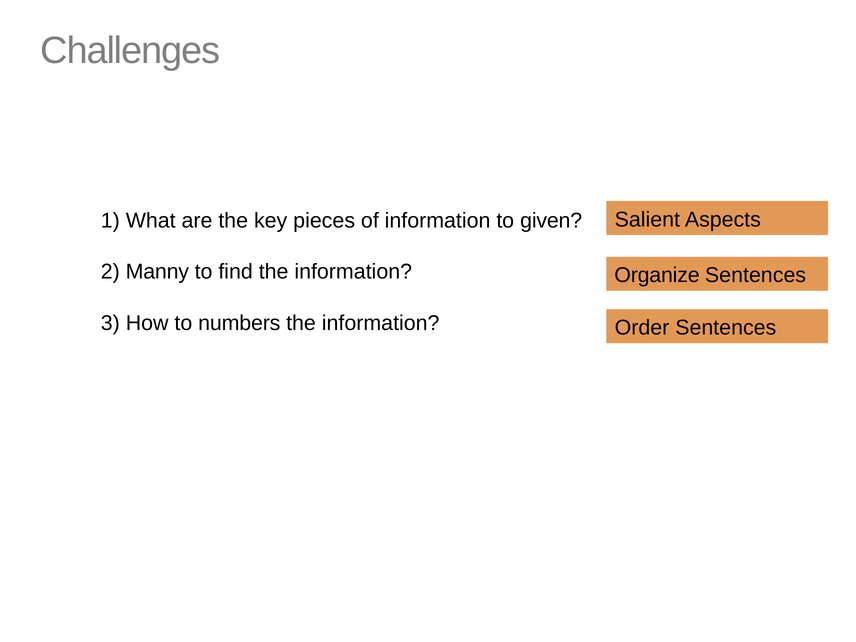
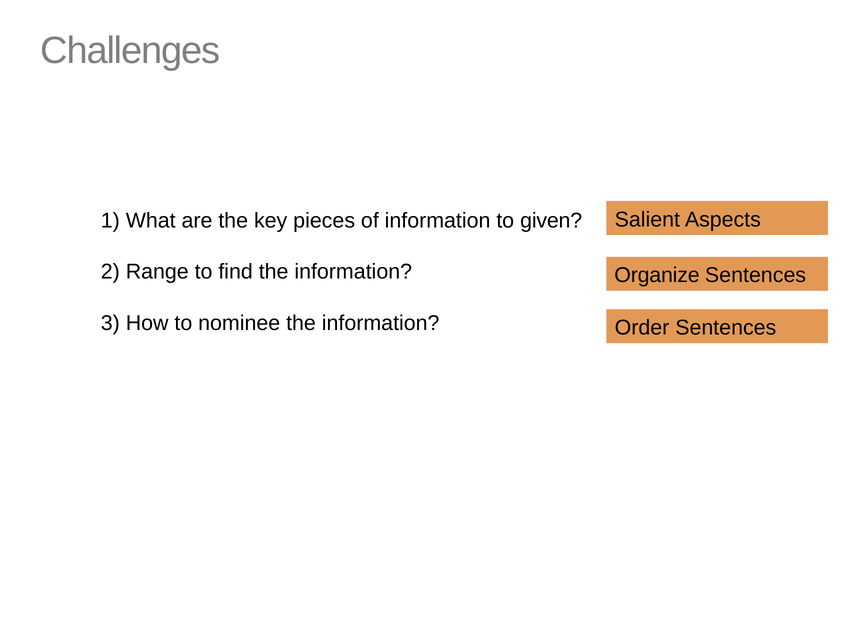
Manny: Manny -> Range (157, 272)
numbers: numbers -> nominee (239, 323)
